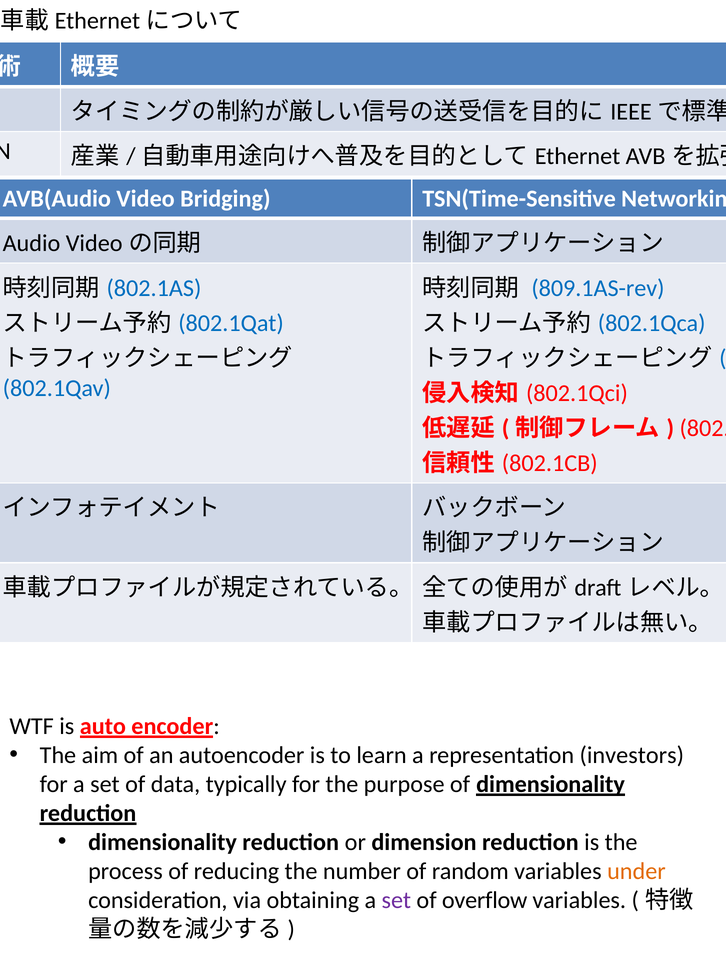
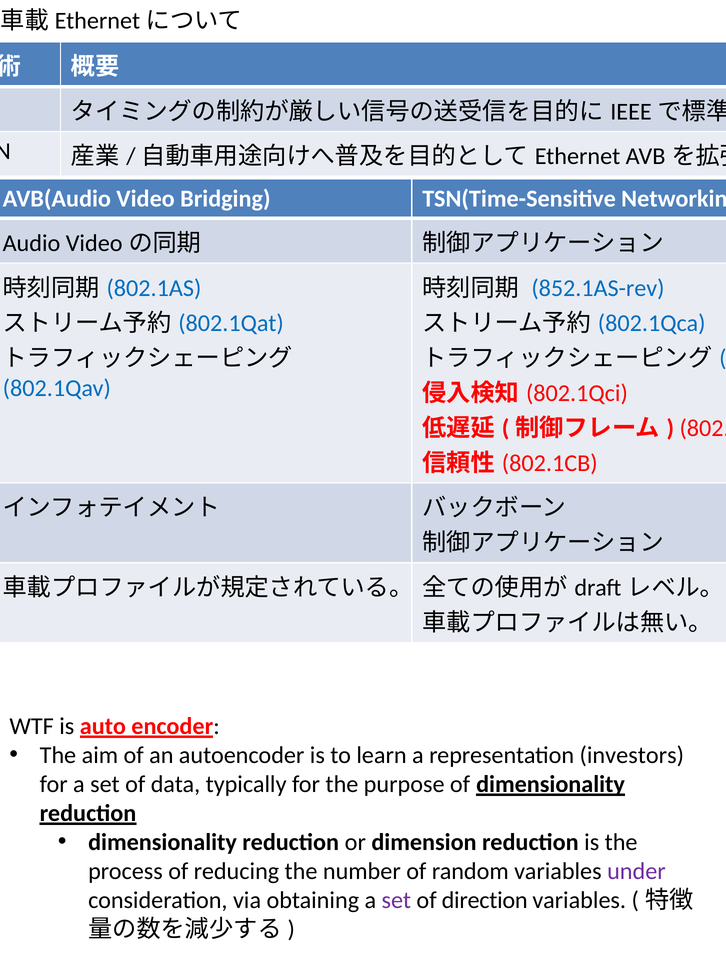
809.1AS-rev: 809.1AS-rev -> 852.1AS-rev (598, 288)
under colour: orange -> purple (636, 871)
overflow: overflow -> direction (485, 900)
